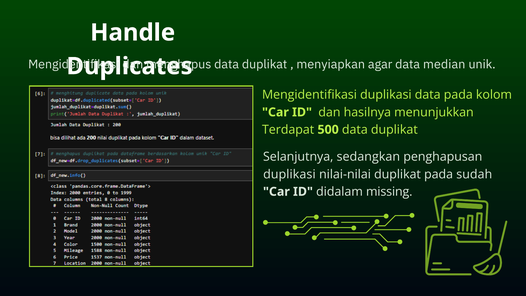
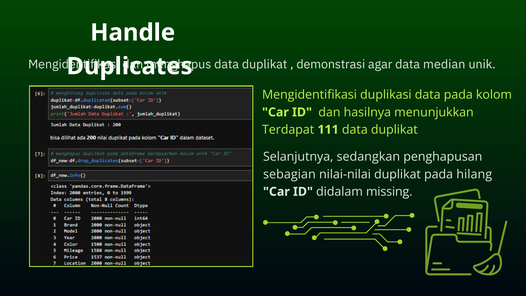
menyiapkan: menyiapkan -> demonstrasi (331, 64)
500: 500 -> 111 (328, 130)
duplikasi: duplikasi -> sebagian (289, 174)
sudah: sudah -> hilang (474, 174)
